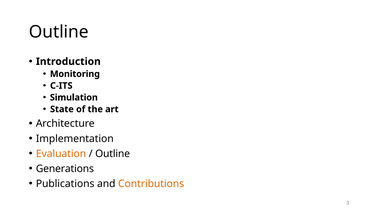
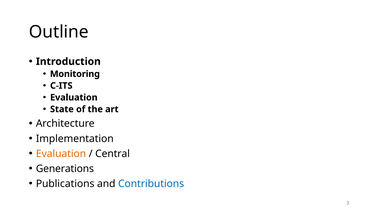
Simulation: Simulation -> Evaluation (74, 97)
Outline: Outline -> Central (113, 153)
Contributions colour: orange -> blue (151, 183)
